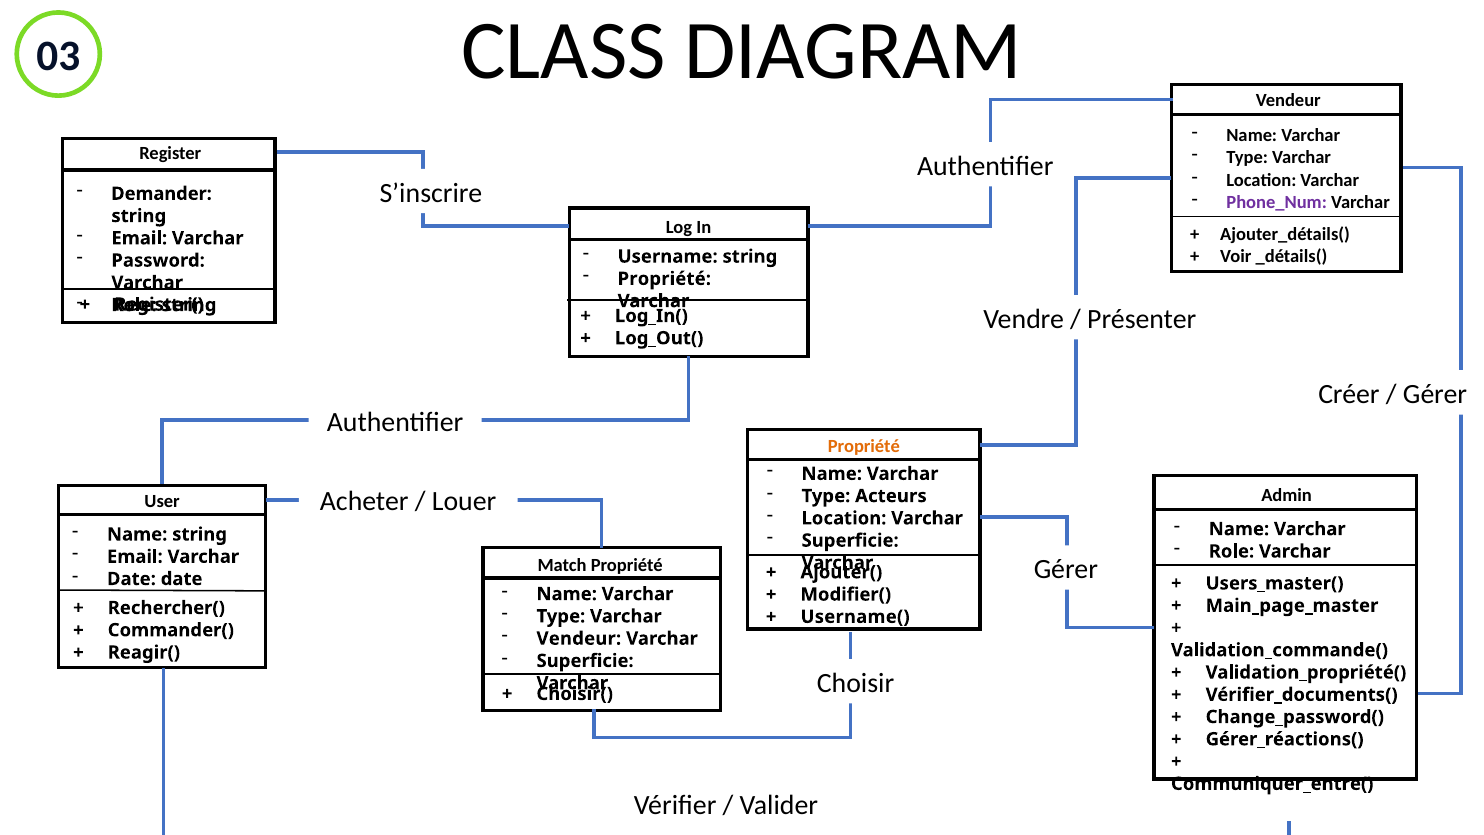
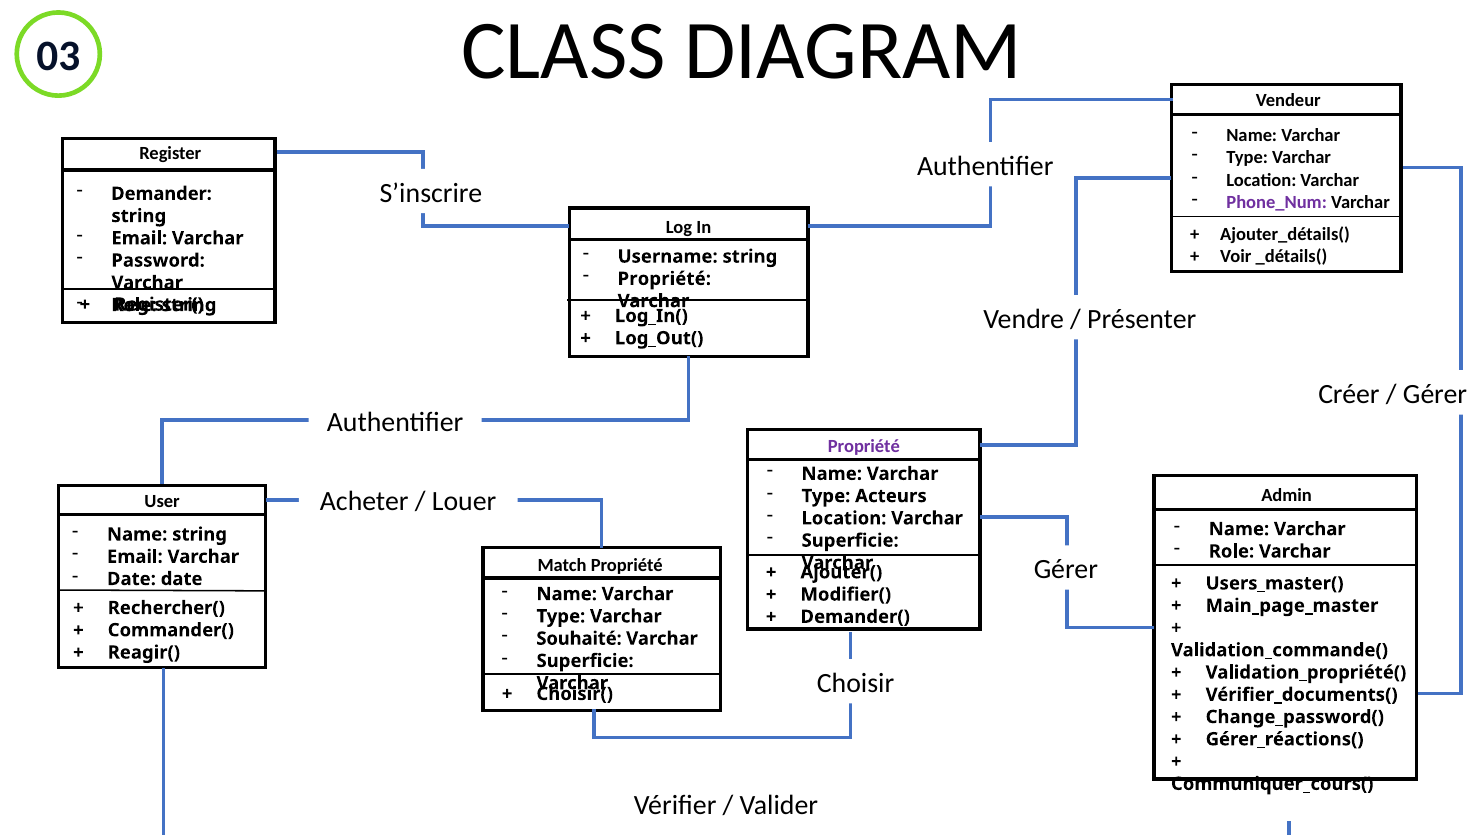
Propriété colour: orange -> purple (864, 446)
Username(: Username( -> Demander( (855, 617)
Vendeur: Vendeur -> Souhaité (579, 638)
Communiquer_entre(: Communiquer_entre( -> Communiquer_cours( (1272, 784)
